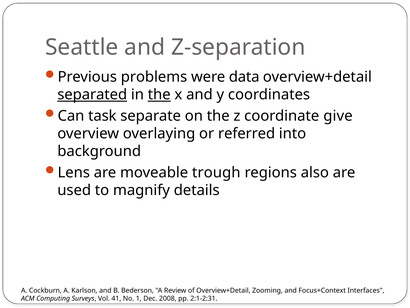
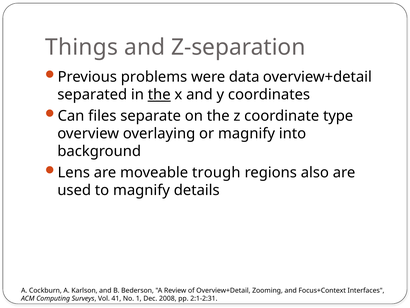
Seattle: Seattle -> Things (82, 47)
separated underline: present -> none (92, 95)
task: task -> files (102, 116)
give: give -> type (338, 116)
or referred: referred -> magnify (247, 133)
